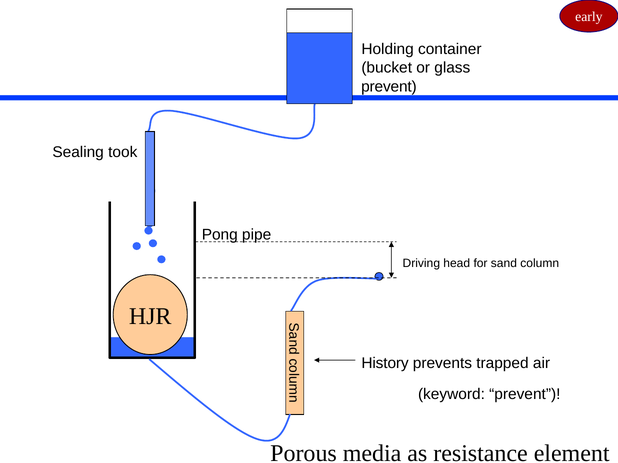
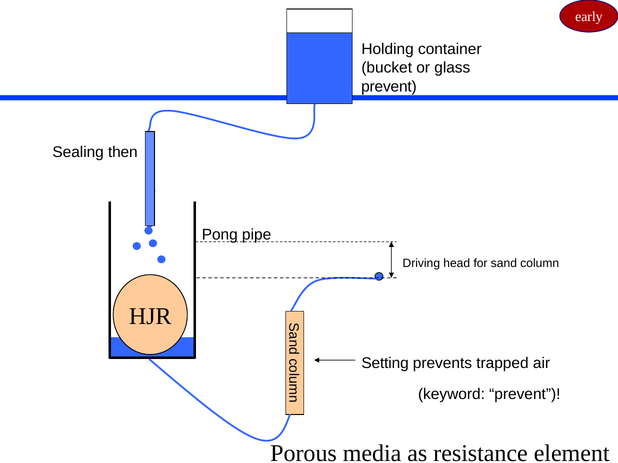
took: took -> then (123, 152)
History: History -> Setting (385, 364)
